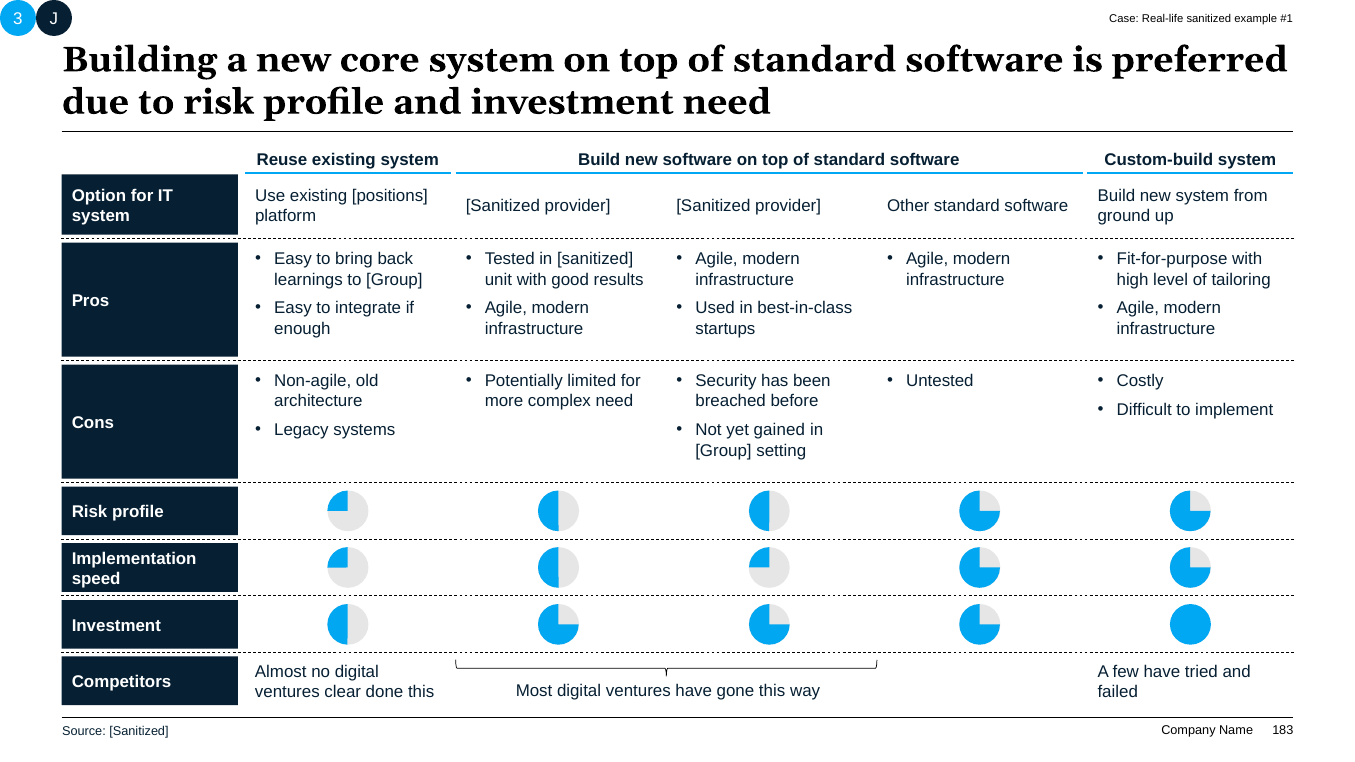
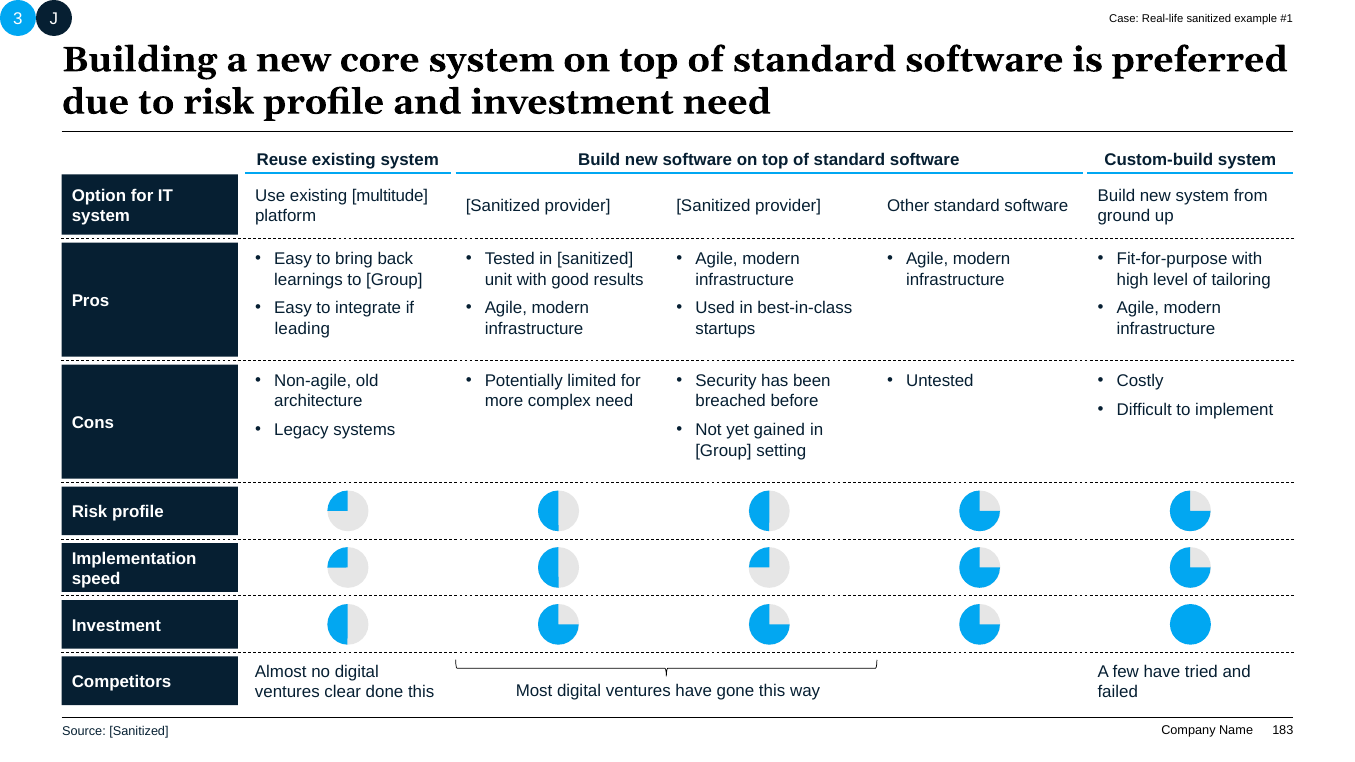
positions: positions -> multitude (390, 195)
enough: enough -> leading (302, 329)
